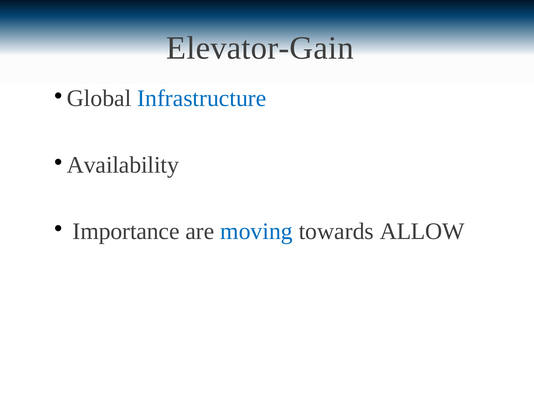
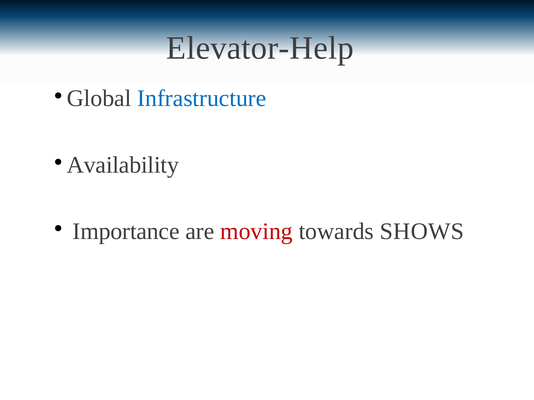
Elevator-Gain: Elevator-Gain -> Elevator-Help (260, 48)
moving colour: blue -> red (257, 232)
ALLOW: ALLOW -> SHOWS (422, 232)
